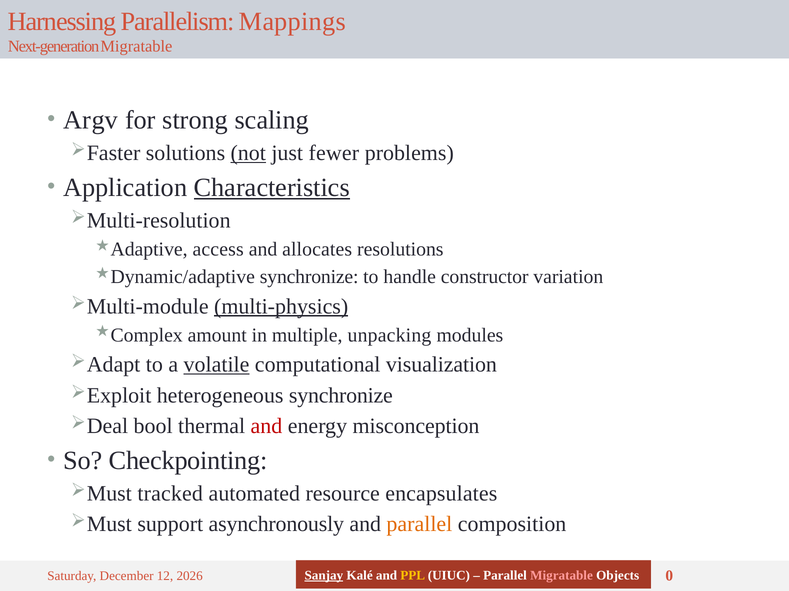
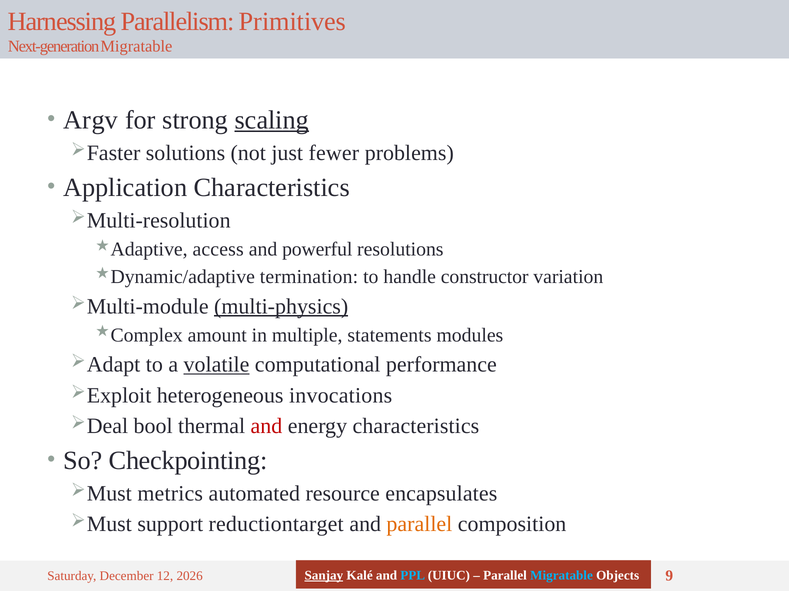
Mappings: Mappings -> Primitives (293, 22)
scaling underline: none -> present (272, 120)
not underline: present -> none (248, 153)
Characteristics underline: present -> none (272, 188)
allocates: allocates -> powerful (317, 250)
synchronize: synchronize -> termination (309, 277)
unpacking: unpacking -> statements (390, 335)
visualization: visualization -> performance (441, 365)
heterogeneous synchronize: synchronize -> invocations (341, 396)
energy misconception: misconception -> characteristics (416, 426)
tracked: tracked -> metrics (170, 494)
asynchronously: asynchronously -> reductiontarget (276, 525)
PPL colour: yellow -> light blue (413, 576)
Migratable colour: pink -> light blue (561, 576)
0: 0 -> 9 (669, 577)
